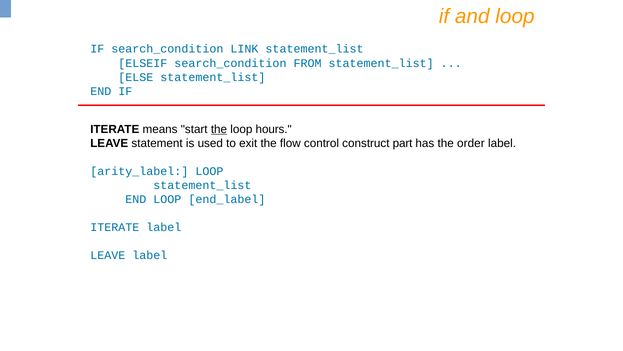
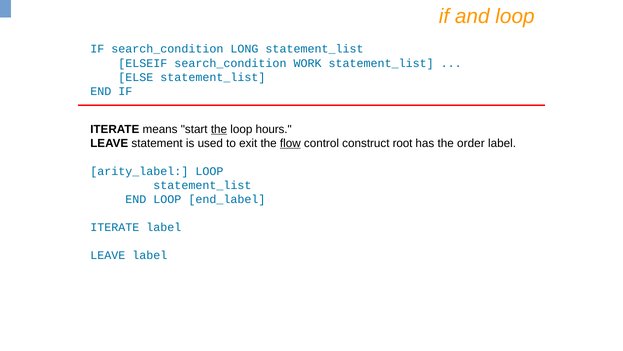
LINK: LINK -> LONG (244, 49)
FROM: FROM -> WORK (308, 63)
flow underline: none -> present (290, 143)
part: part -> root (403, 143)
